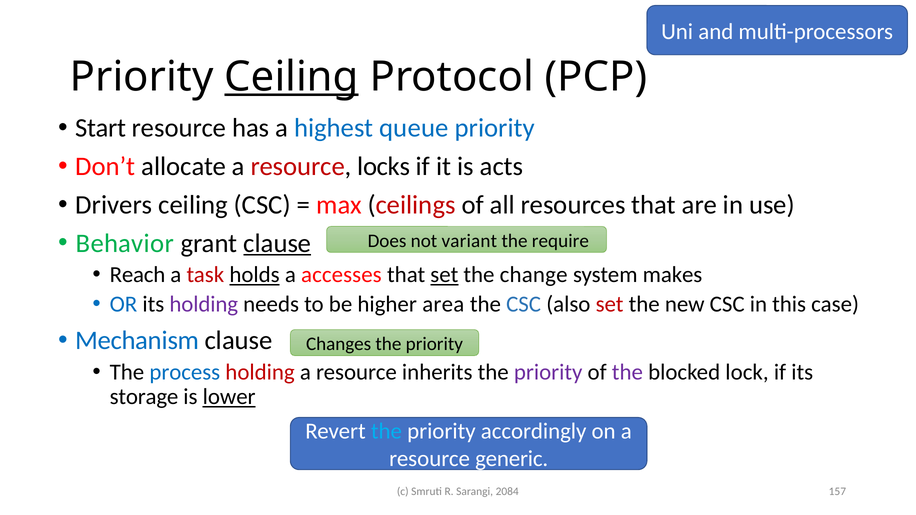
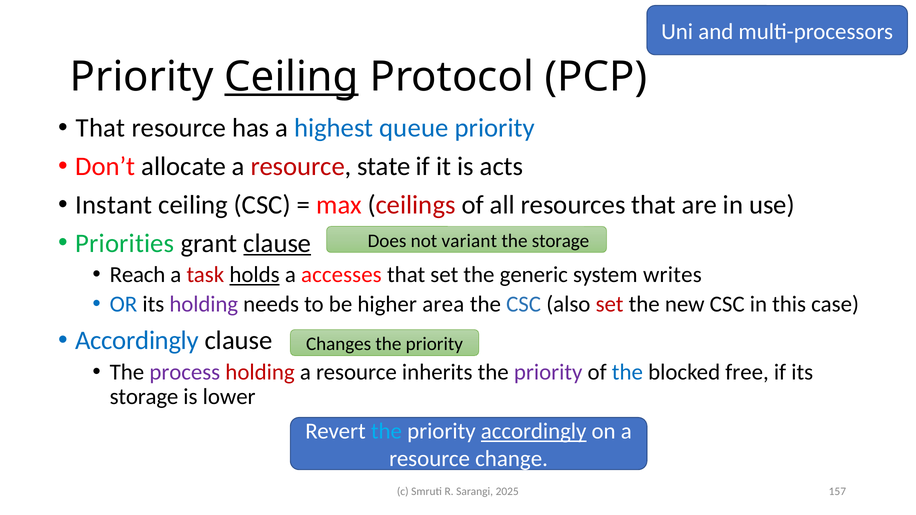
Start: Start -> That (101, 128)
locks: locks -> state (384, 167)
Drivers: Drivers -> Instant (114, 205)
Behavior: Behavior -> Priorities (125, 243)
the require: require -> storage (560, 241)
set underline: present -> none (444, 275)
change: change -> generic (534, 275)
makes: makes -> writes (672, 275)
Mechanism: Mechanism -> Accordingly (137, 341)
process colour: blue -> purple (185, 372)
the colour: purple -> blue (627, 372)
lock: lock -> free (747, 372)
lower underline: present -> none (229, 397)
accordingly underline: none -> present (534, 432)
generic: generic -> change (512, 459)
2084: 2084 -> 2025 (507, 492)
